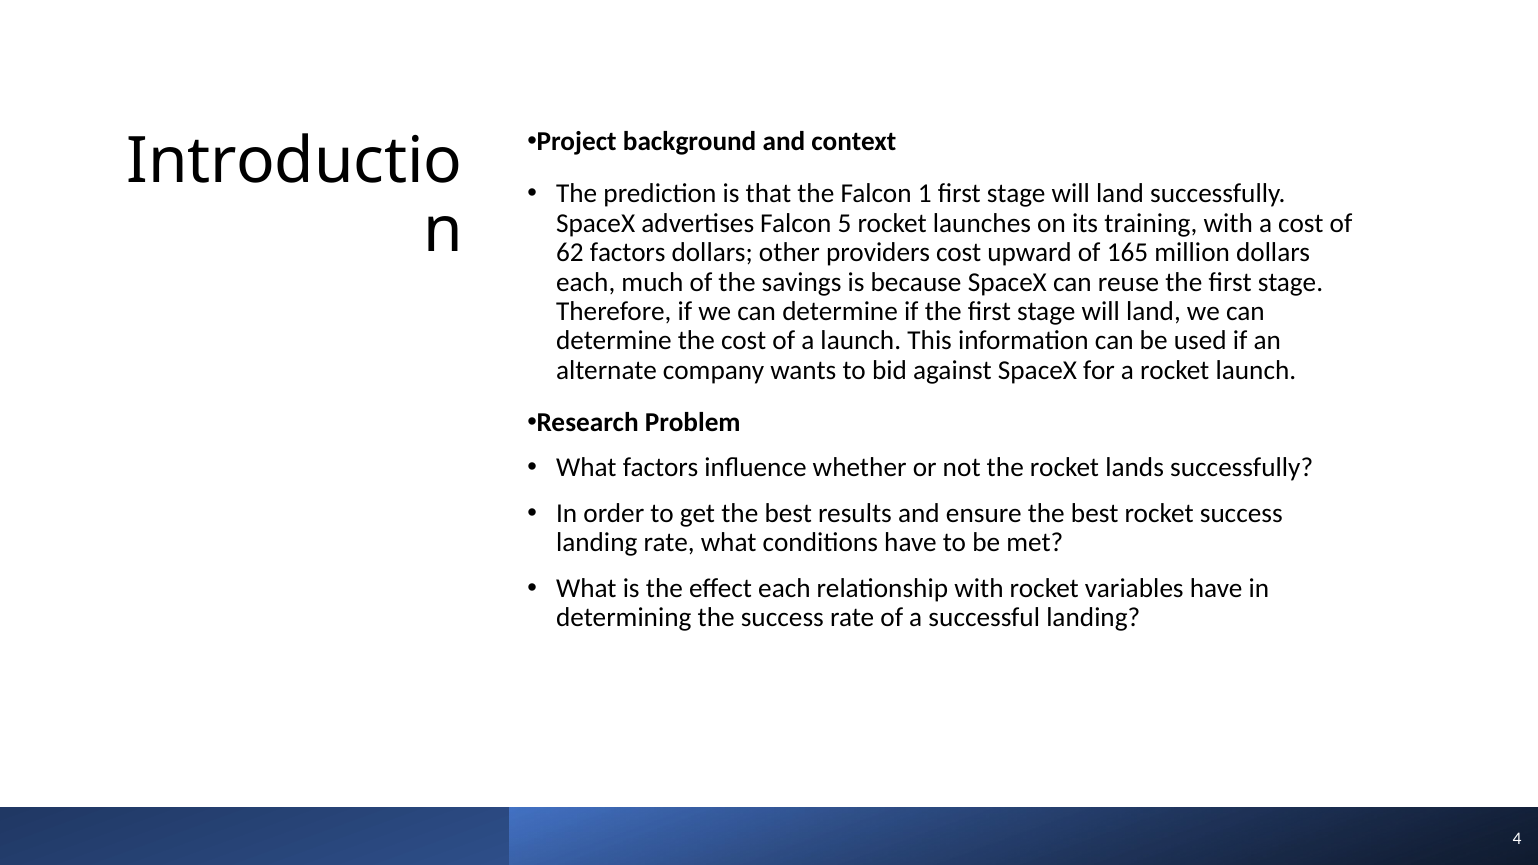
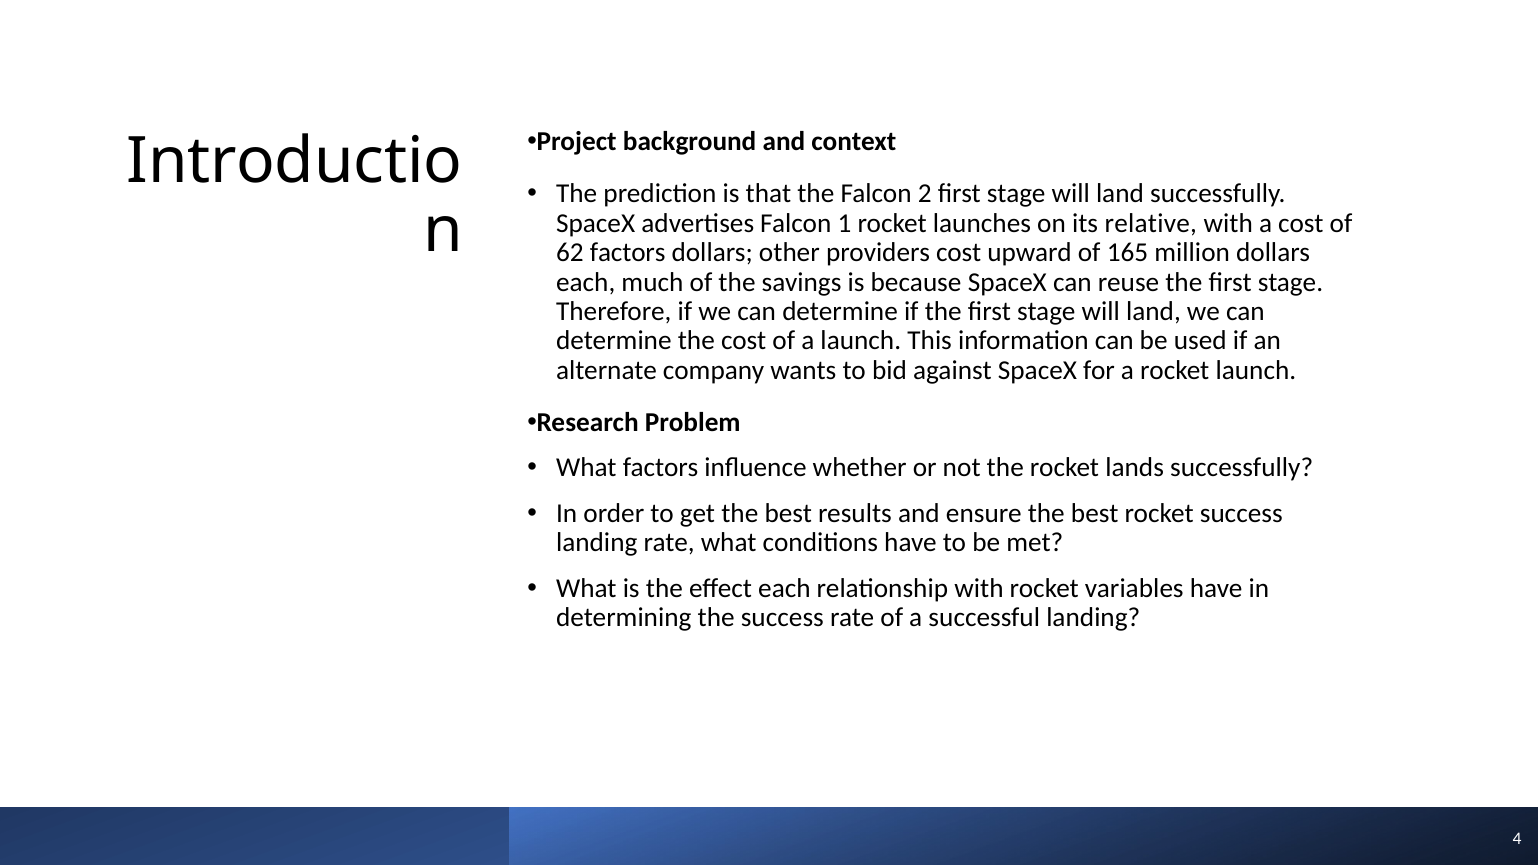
1: 1 -> 2 (925, 194)
5: 5 -> 1 (845, 223)
training: training -> relative (1151, 223)
